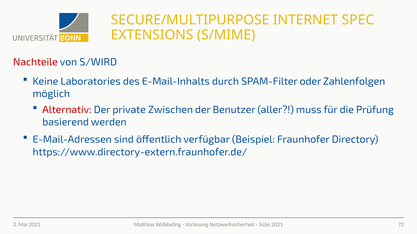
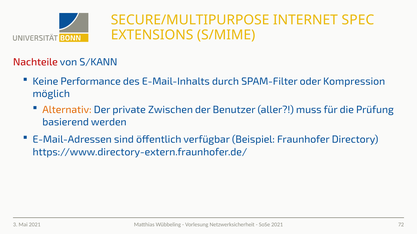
S/WIRD: S/WIRD -> S/KANN (98, 62)
Laboratories: Laboratories -> Performance (91, 82)
Zahlenfolgen: Zahlenfolgen -> Kompression (354, 82)
Alternativ colour: red -> orange (67, 110)
